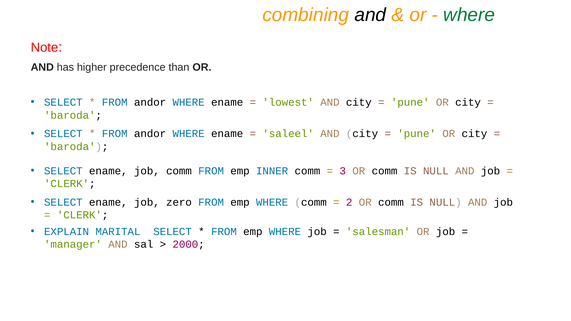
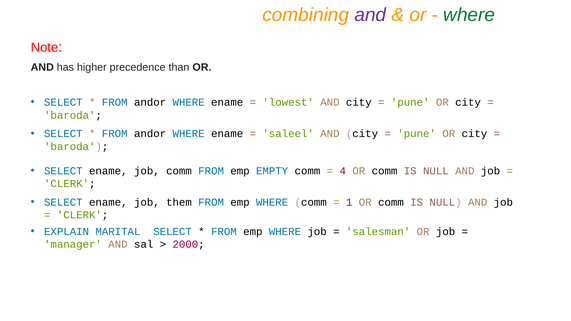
and colour: black -> purple (370, 15)
INNER: INNER -> EMPTY (272, 171)
3: 3 -> 4 (343, 171)
zero: zero -> them (179, 202)
2: 2 -> 1 (349, 202)
